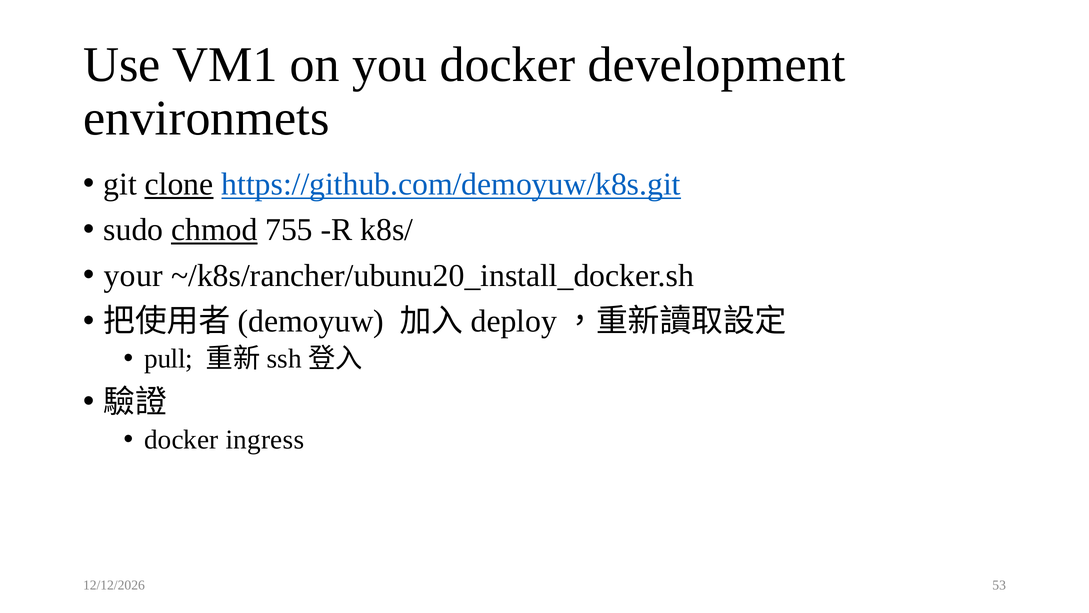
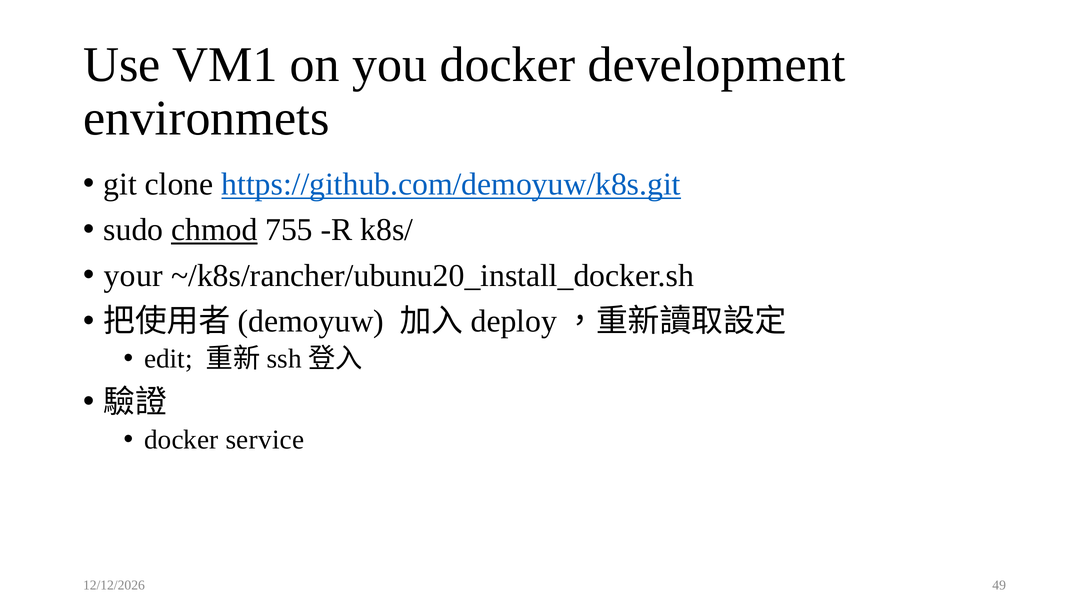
clone underline: present -> none (179, 184)
pull: pull -> edit (168, 359)
ingress: ingress -> service (265, 439)
53: 53 -> 49 (999, 585)
